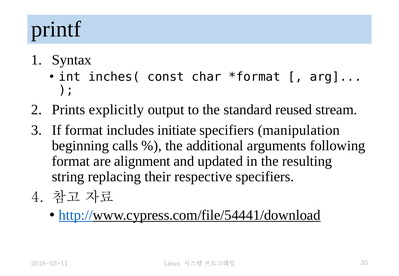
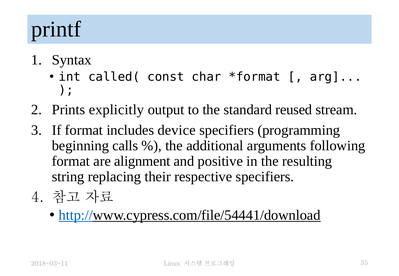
inches(: inches( -> called( (114, 77)
initiate: initiate -> device (177, 130)
manipulation: manipulation -> programming (299, 130)
updated: updated -> positive (220, 161)
